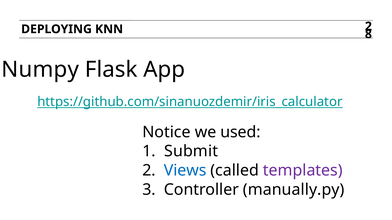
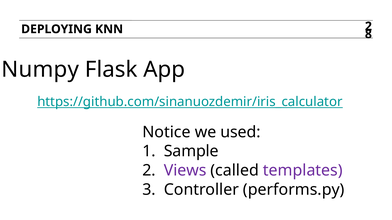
Submit: Submit -> Sample (191, 151)
Views colour: blue -> purple (185, 170)
manually.py: manually.py -> performs.py (294, 190)
